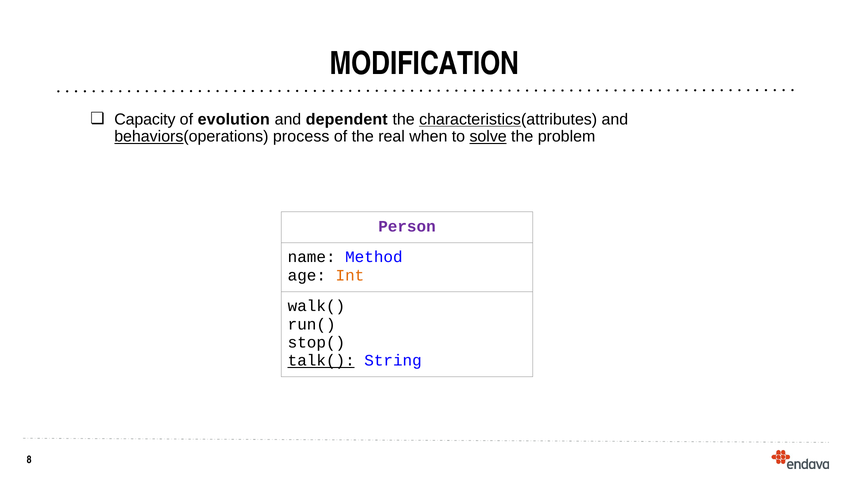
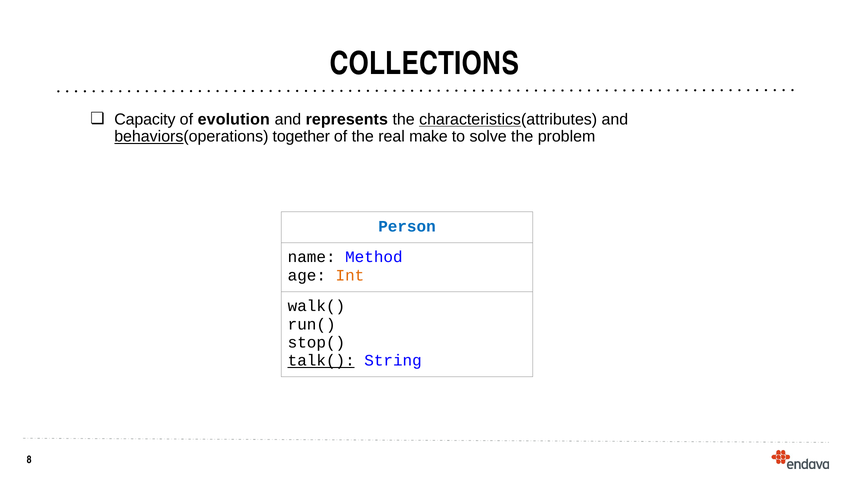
MODIFICATION: MODIFICATION -> COLLECTIONS (424, 64)
dependent: dependent -> represents (347, 119)
process: process -> together (301, 136)
when: when -> make (428, 136)
solve underline: present -> none (488, 136)
Person colour: purple -> blue (407, 226)
